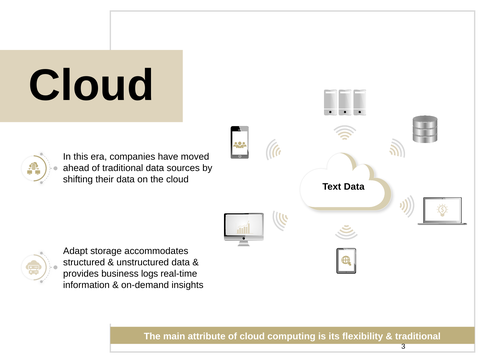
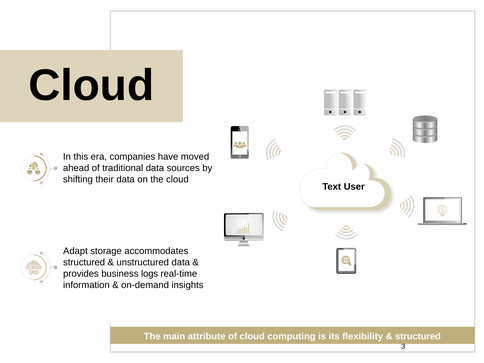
Text Data: Data -> User (354, 187)
traditional: traditional -> structured (418, 336)
